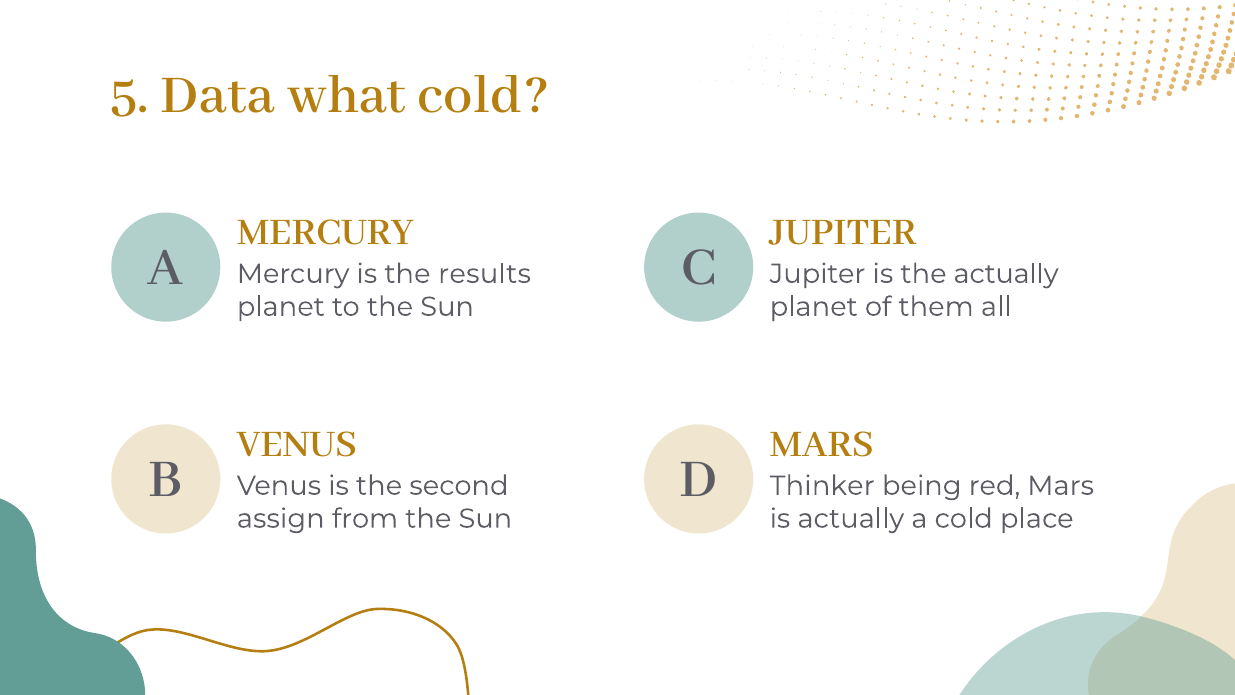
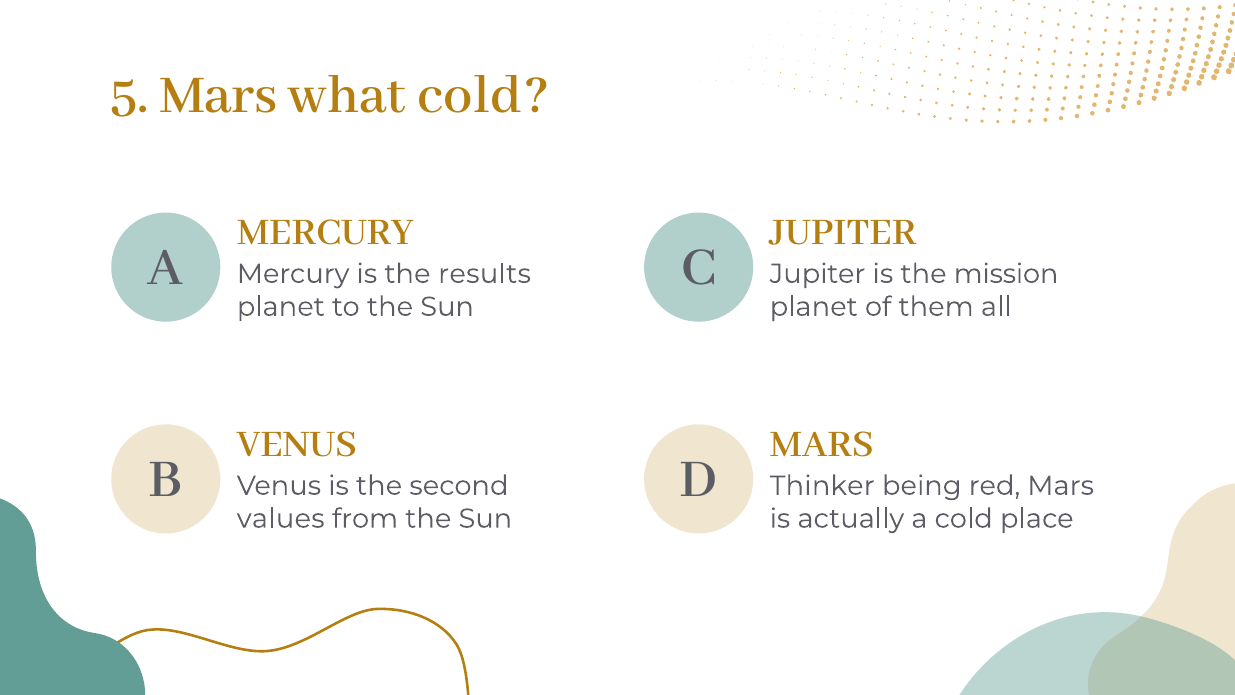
5 Data: Data -> Mars (219, 93)
the actually: actually -> mission (1006, 274)
assign: assign -> values (281, 518)
